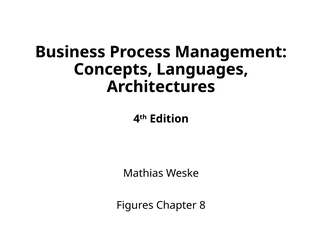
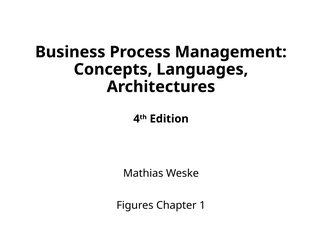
8: 8 -> 1 (202, 206)
